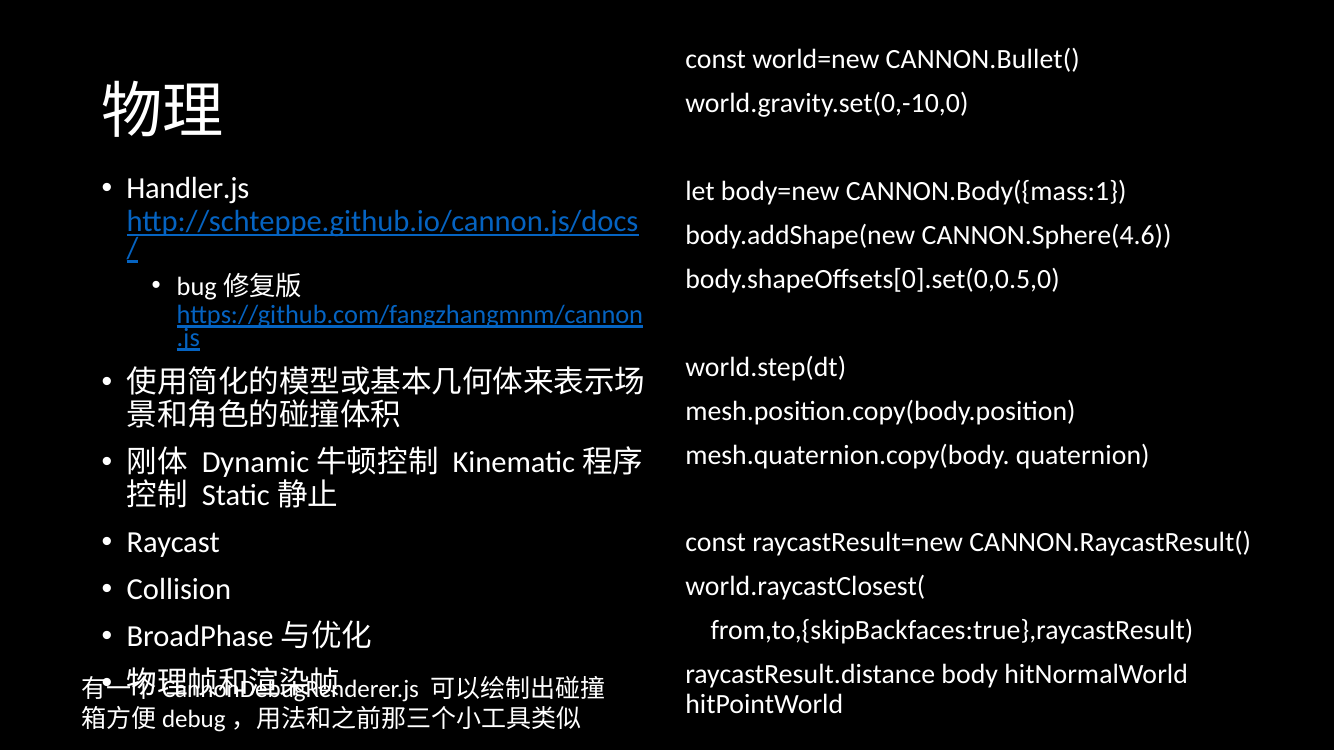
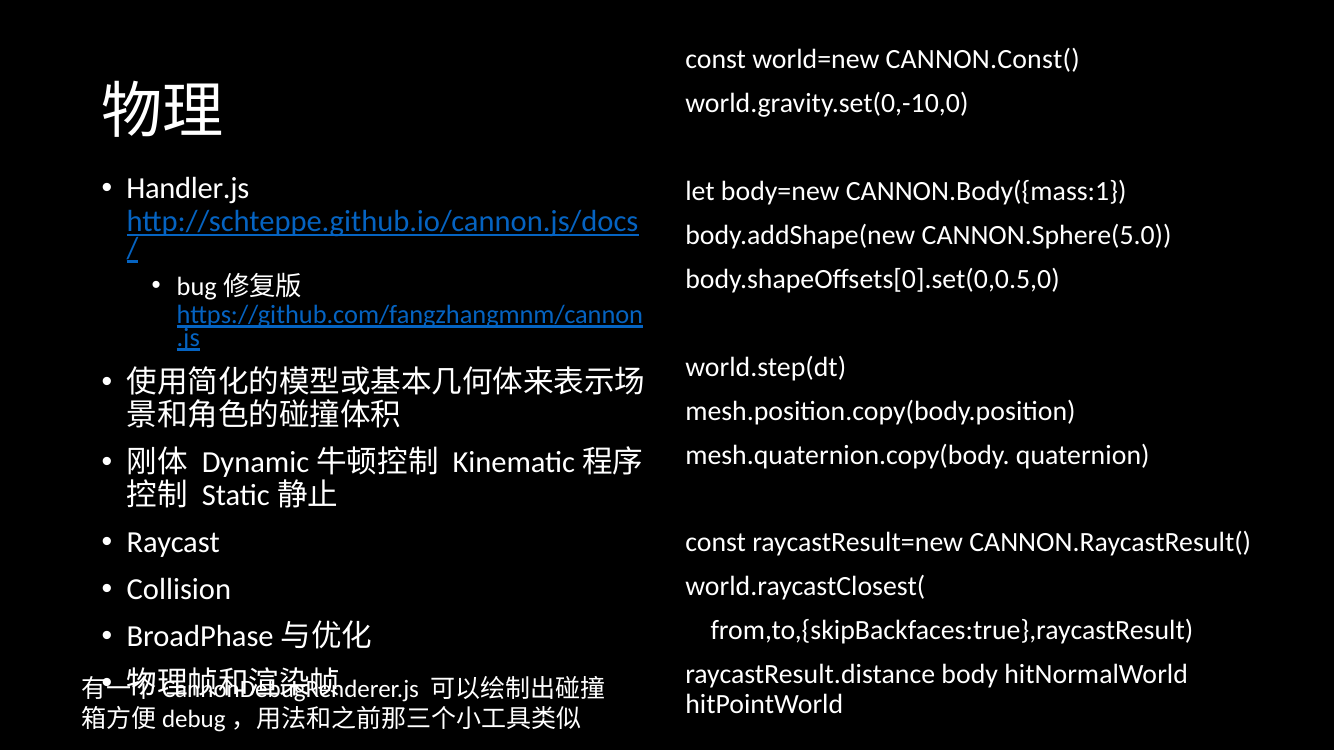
CANNON.Bullet(: CANNON.Bullet( -> CANNON.Const( (983, 60)
CANNON.Sphere(4.6: CANNON.Sphere(4.6 -> CANNON.Sphere(5.0 (1047, 235)
